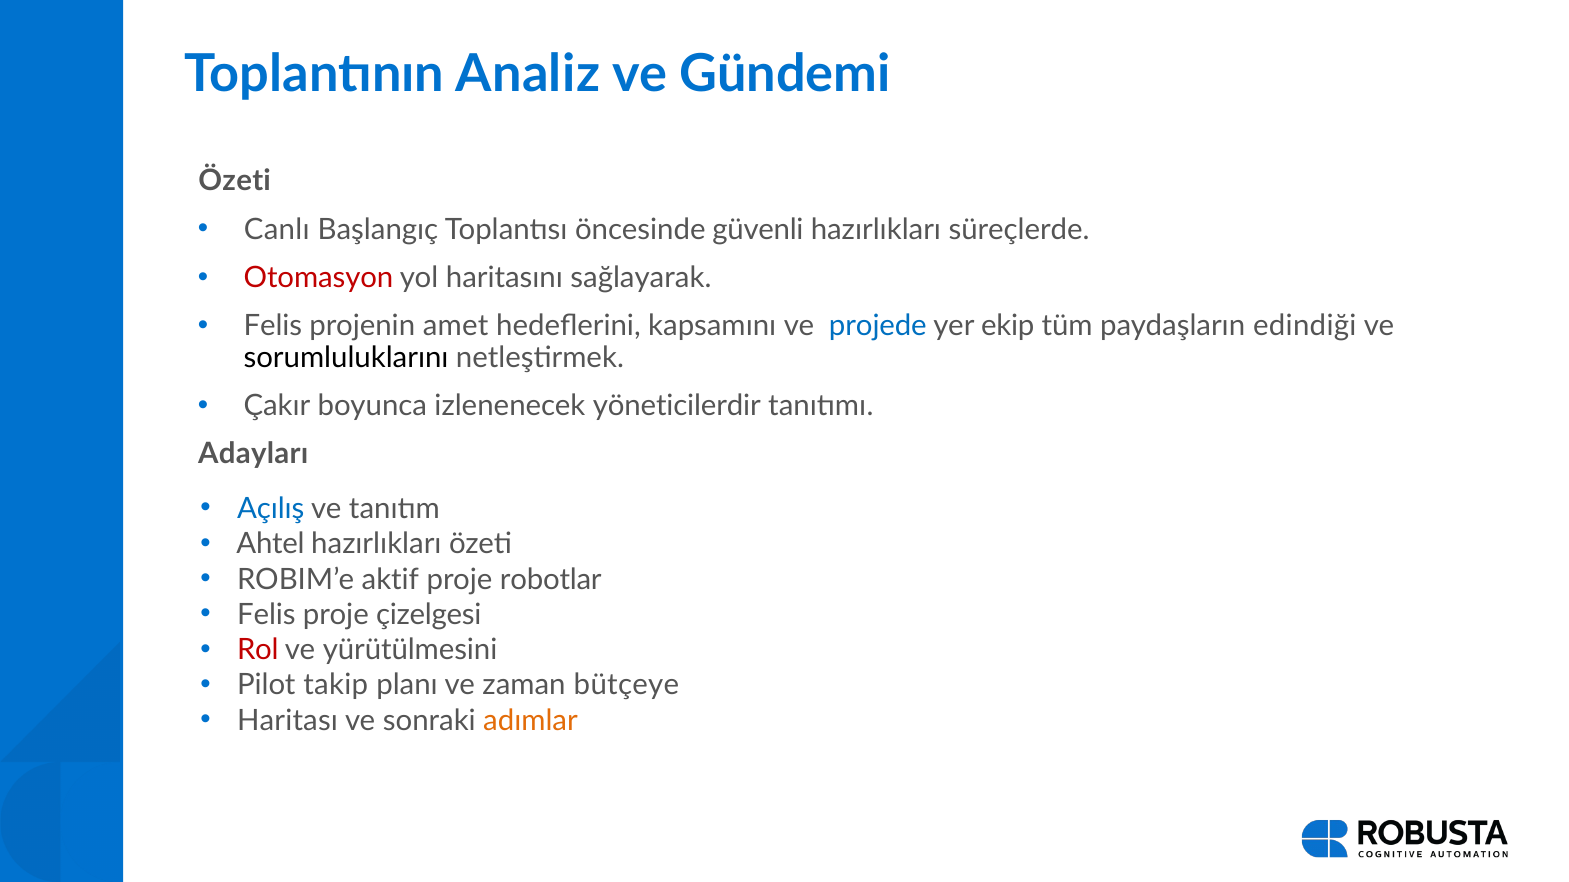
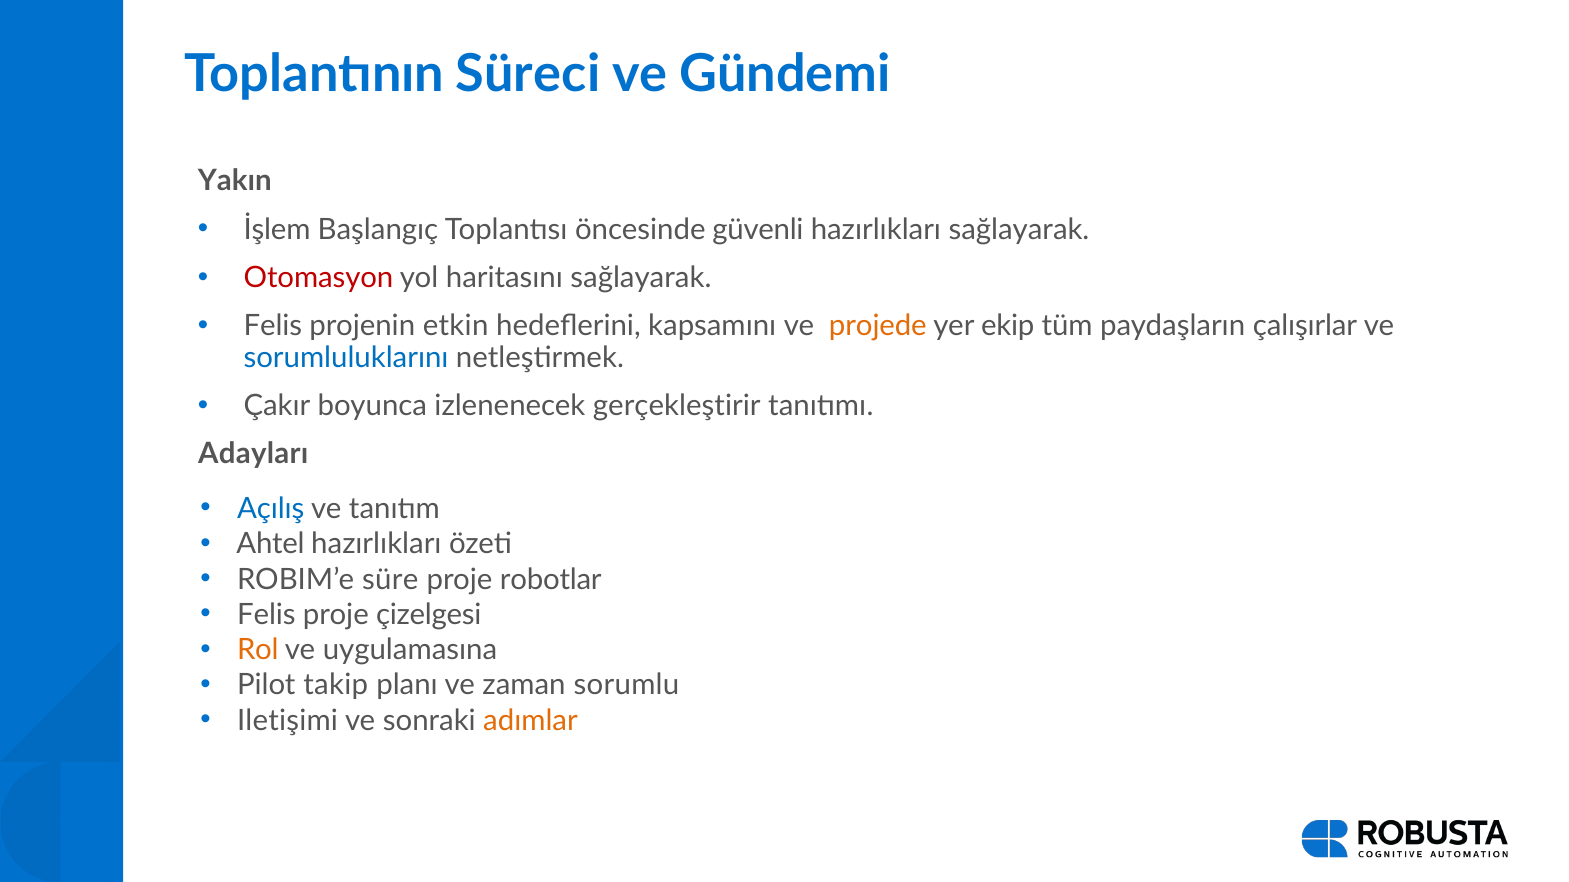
Analiz: Analiz -> Süreci (528, 74)
Özeti: Özeti -> Yakın (235, 181)
Canlı: Canlı -> İşlem (277, 229)
hazırlıkları süreçlerde: süreçlerde -> sağlayarak (1019, 229)
amet: amet -> etkin (456, 326)
projede colour: blue -> orange (878, 326)
edindiği: edindiği -> çalışırlar (1305, 326)
sorumluluklarını colour: black -> blue (346, 358)
yöneticilerdir: yöneticilerdir -> gerçekleştirir (677, 406)
aktif: aktif -> süre (390, 580)
Rol colour: red -> orange (258, 650)
yürütülmesini: yürütülmesini -> uygulamasına (410, 650)
bütçeye: bütçeye -> sorumlu (626, 686)
Haritası: Haritası -> Iletişimi (288, 721)
